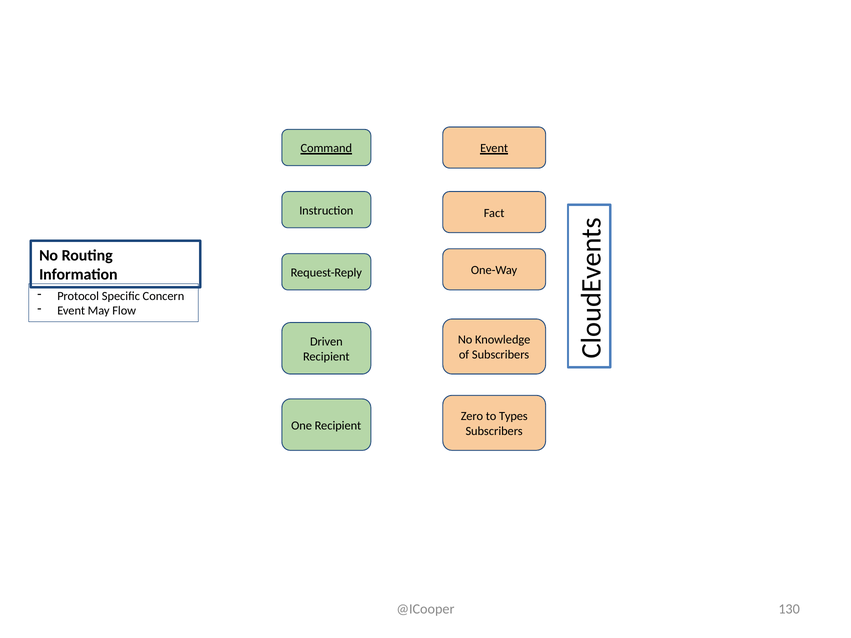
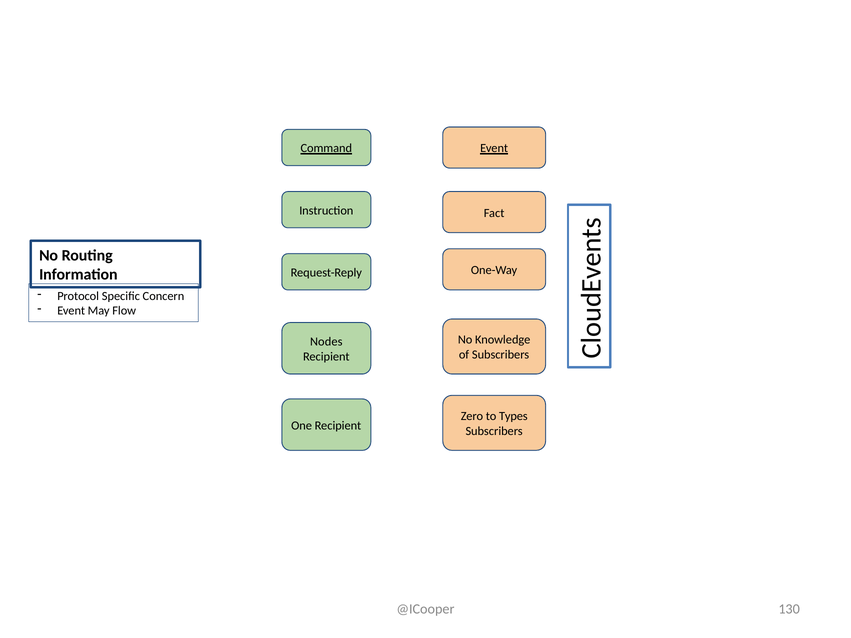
Driven: Driven -> Nodes (326, 342)
